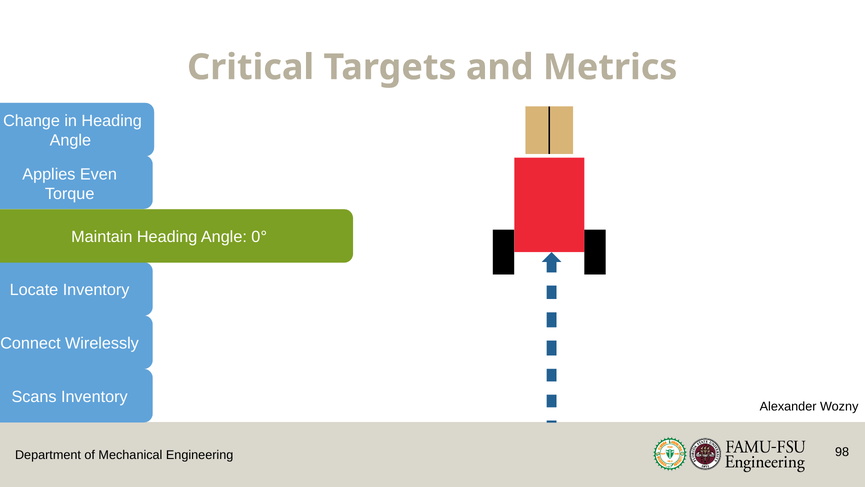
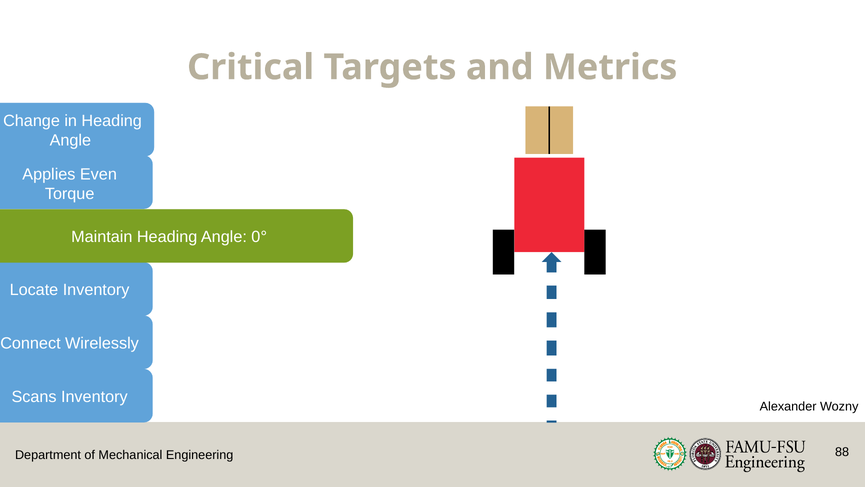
98: 98 -> 88 (842, 452)
